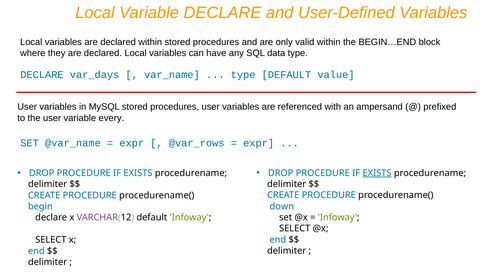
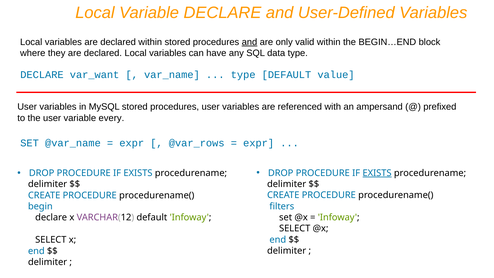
and underline: none -> present (249, 42)
var_days: var_days -> var_want (95, 75)
down: down -> filters (282, 206)
